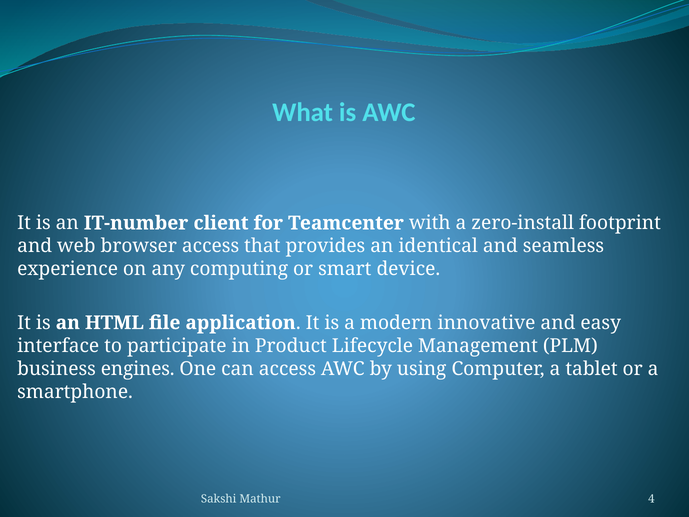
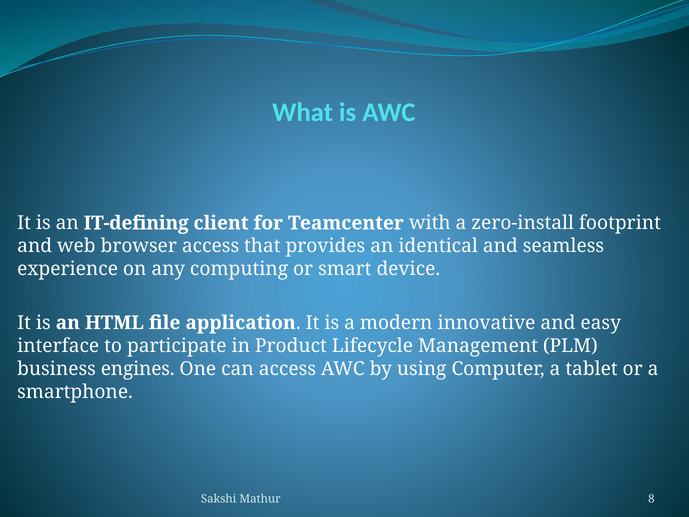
IT-number: IT-number -> IT-defining (136, 223)
4: 4 -> 8 (651, 499)
